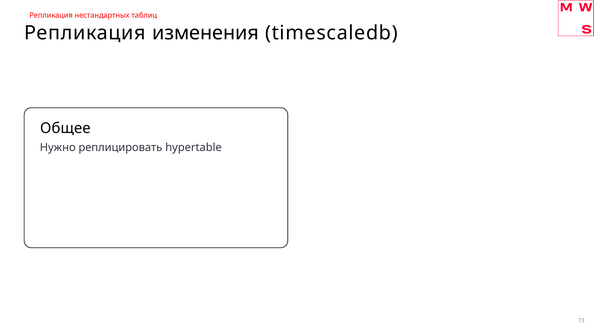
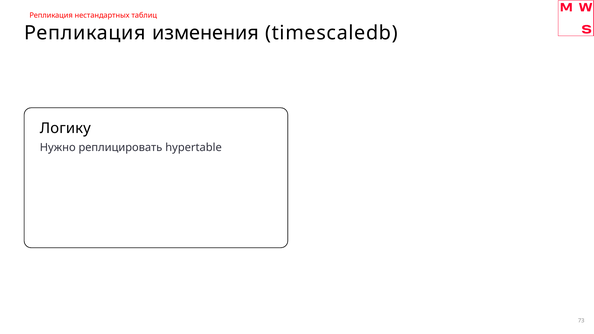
Общее: Общее -> Логику (65, 128)
